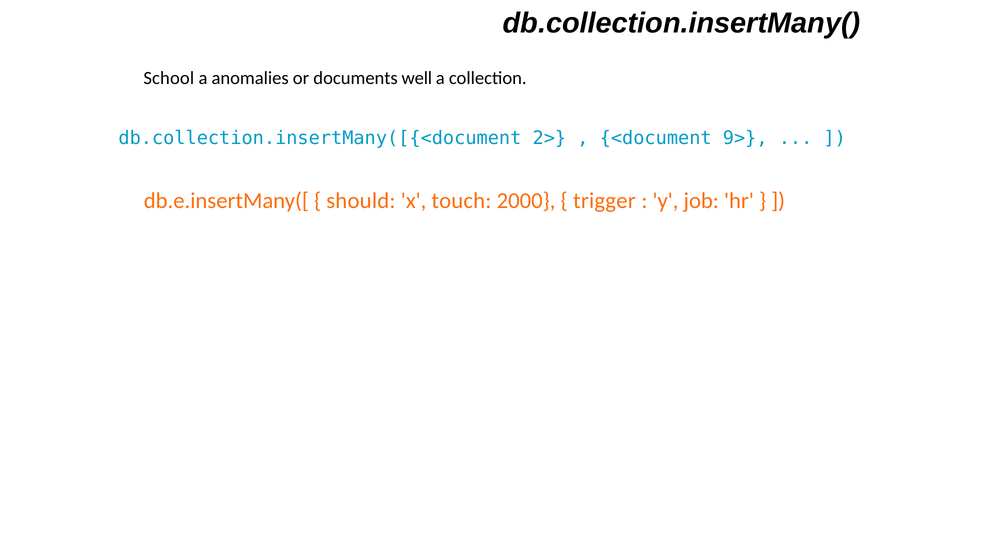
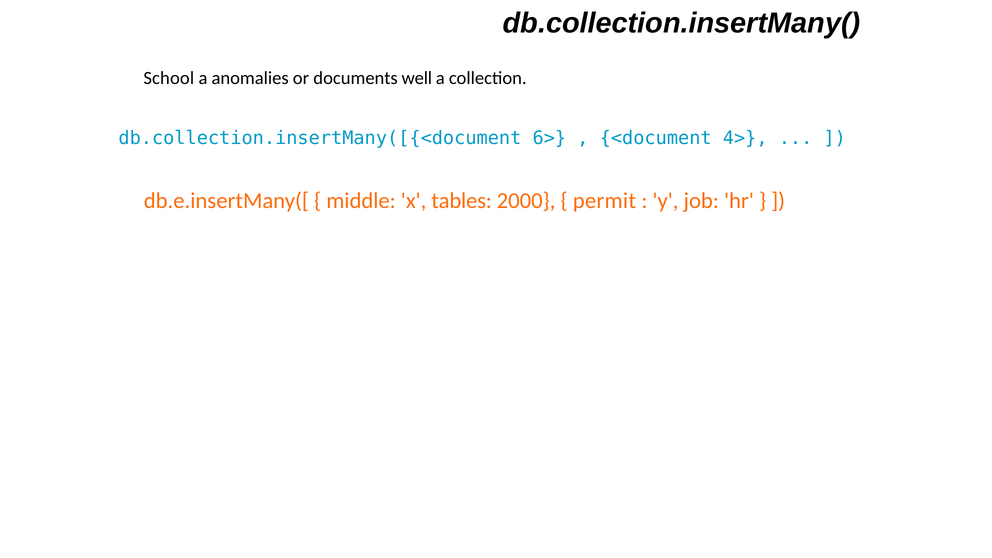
2>: 2> -> 6> (549, 138)
9>: 9> -> 4> (745, 138)
should: should -> middle (361, 201)
touch: touch -> tables (462, 201)
trigger: trigger -> permit (604, 201)
